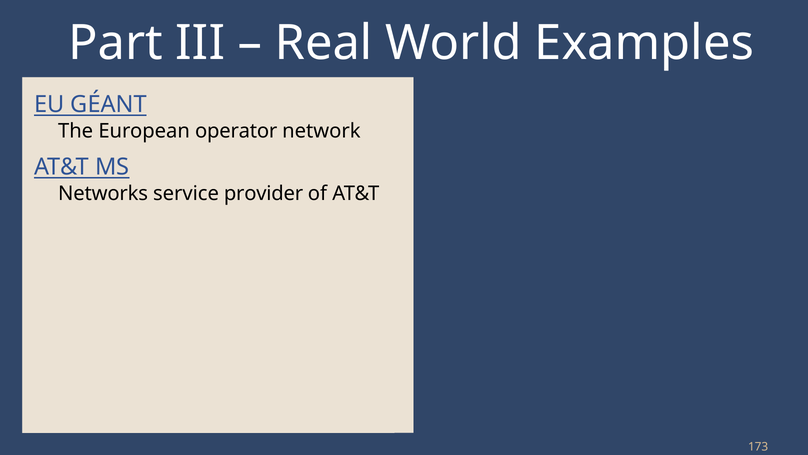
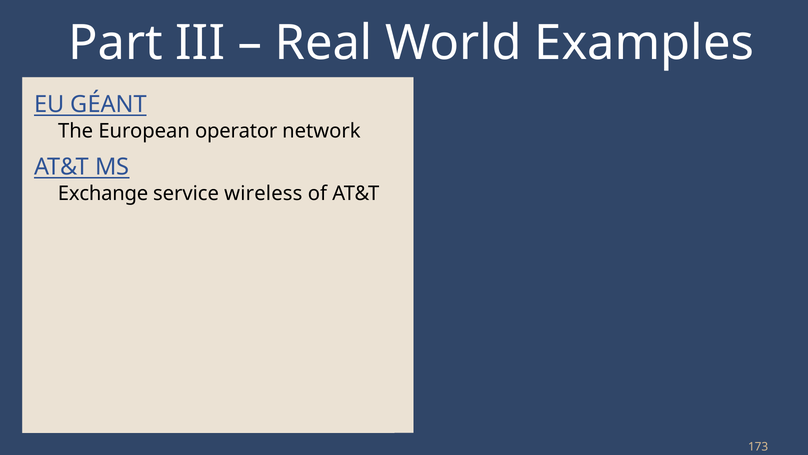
Networks: Networks -> Exchange (103, 194)
provider: provider -> wireless (263, 194)
